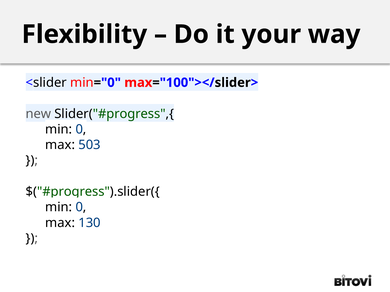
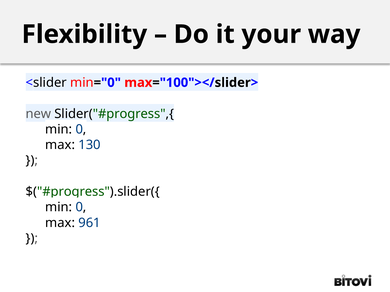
503: 503 -> 130 (90, 145)
130: 130 -> 961 (90, 223)
